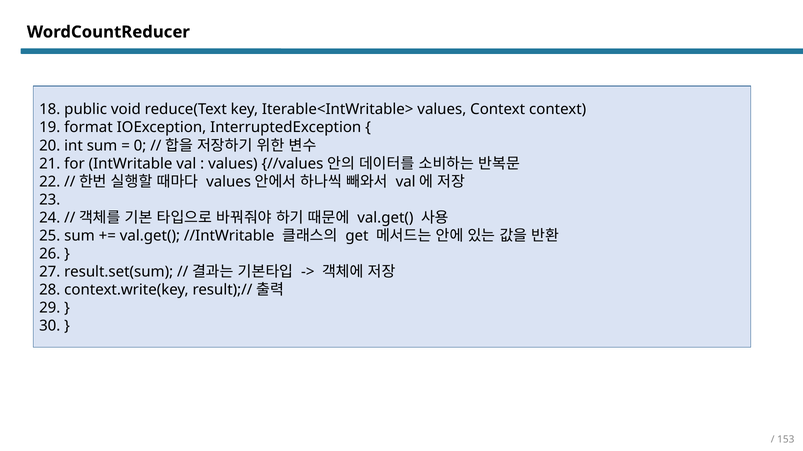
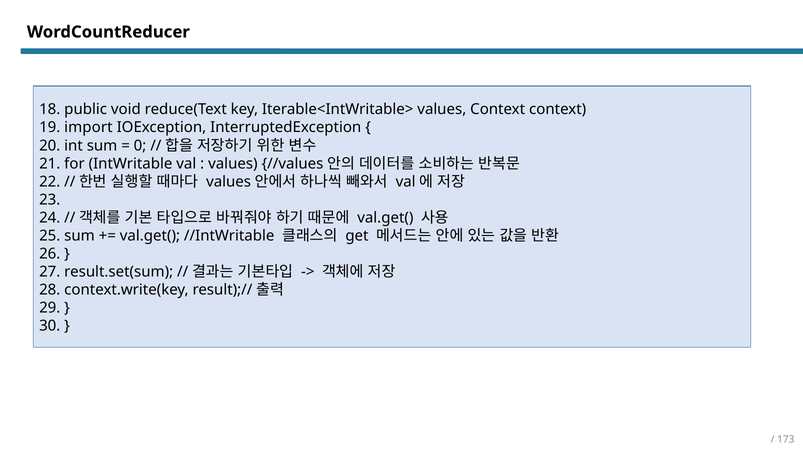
format: format -> import (88, 128)
153: 153 -> 173 (786, 440)
